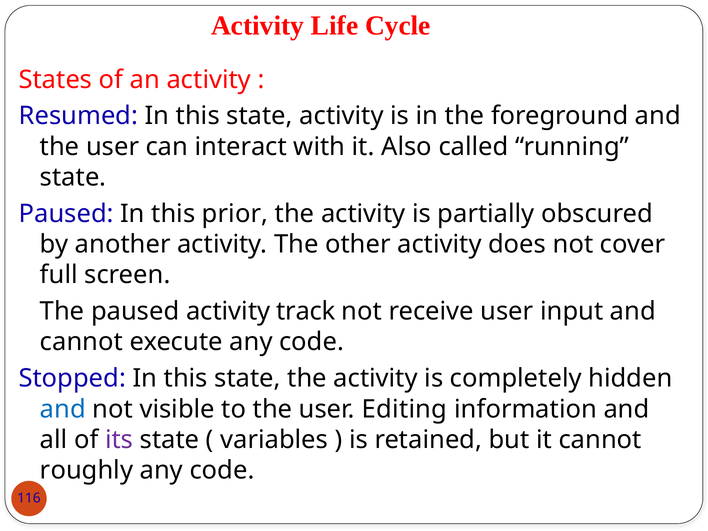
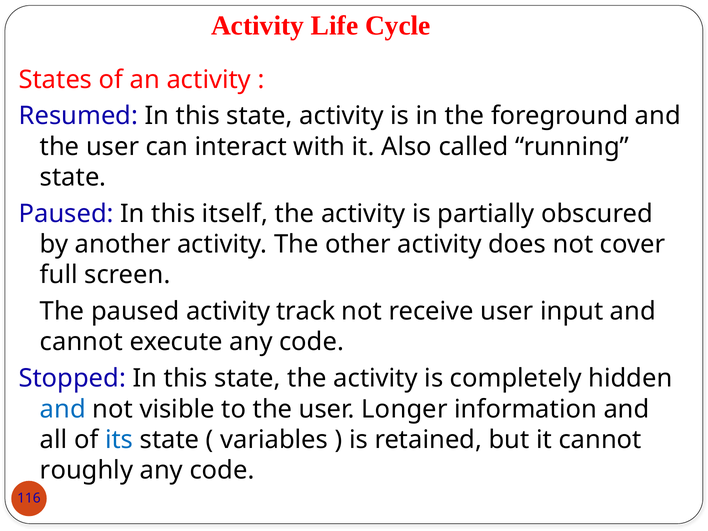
prior: prior -> itself (235, 214)
Editing: Editing -> Longer (404, 409)
its colour: purple -> blue (119, 440)
